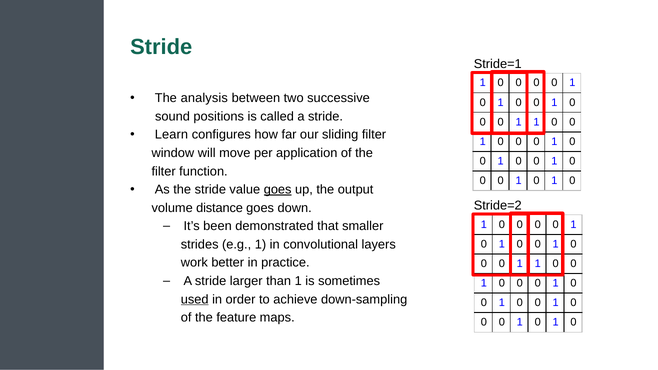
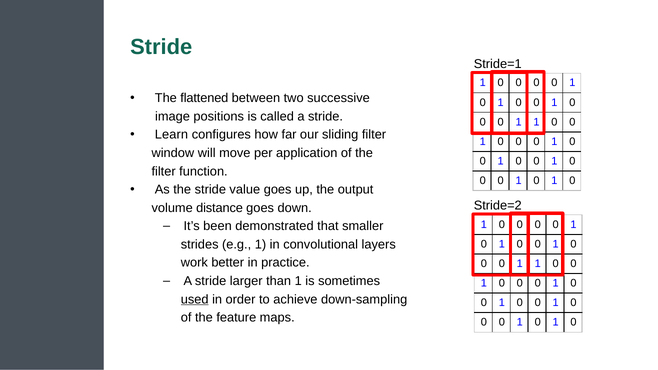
analysis: analysis -> flattened (204, 98)
sound: sound -> image (172, 117)
goes underline: present -> none (278, 190)
